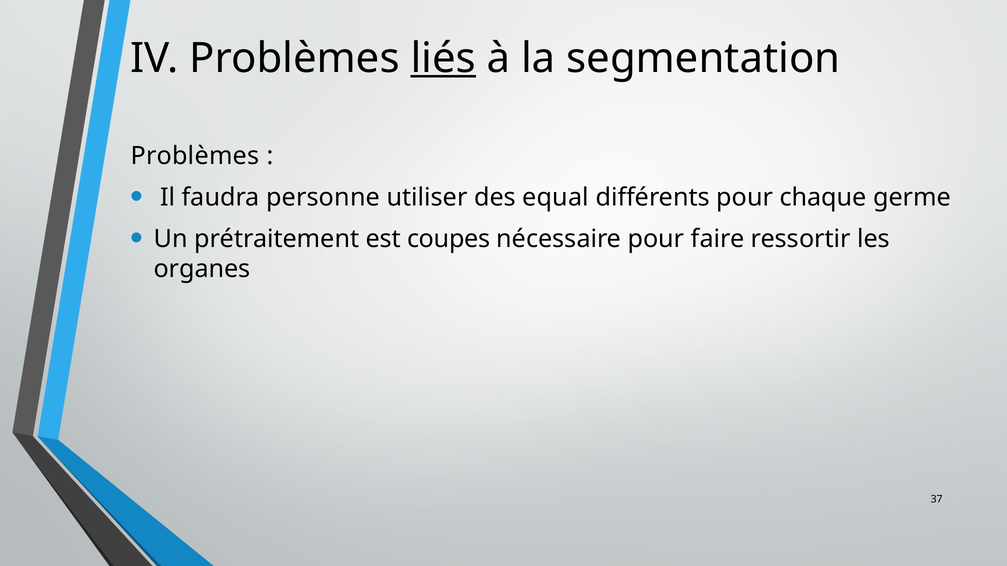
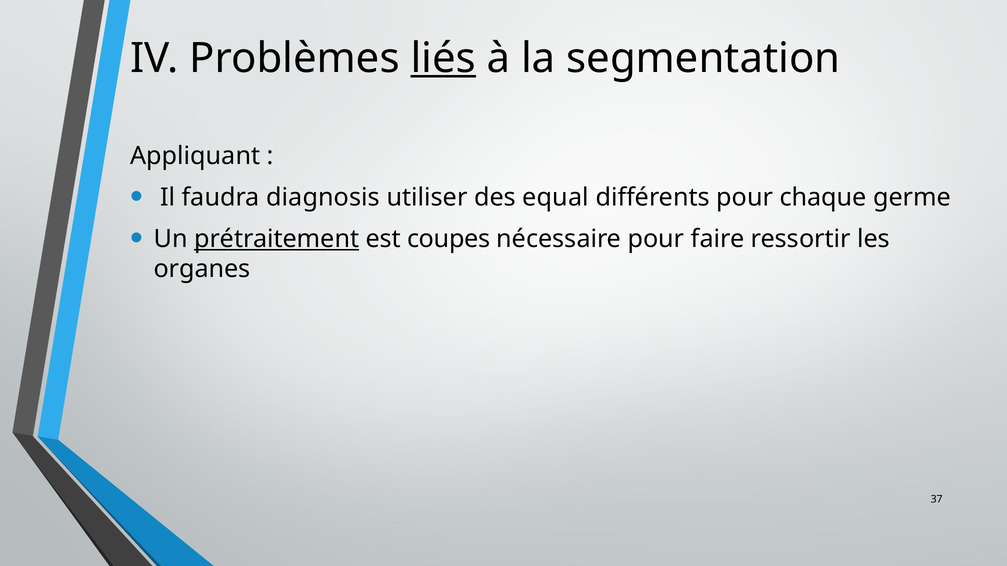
Problèmes: Problèmes -> Appliquant (195, 156)
personne: personne -> diagnosis (323, 197)
prétraitement underline: none -> present (277, 239)
